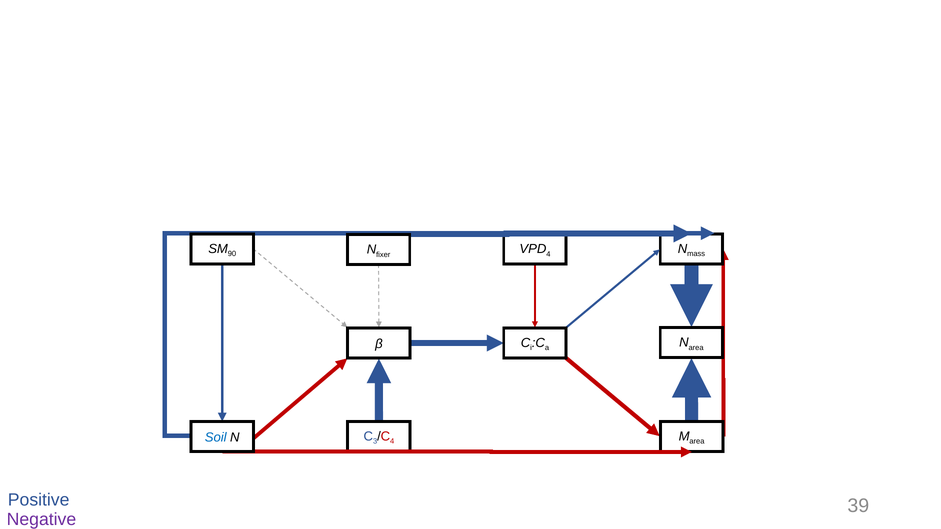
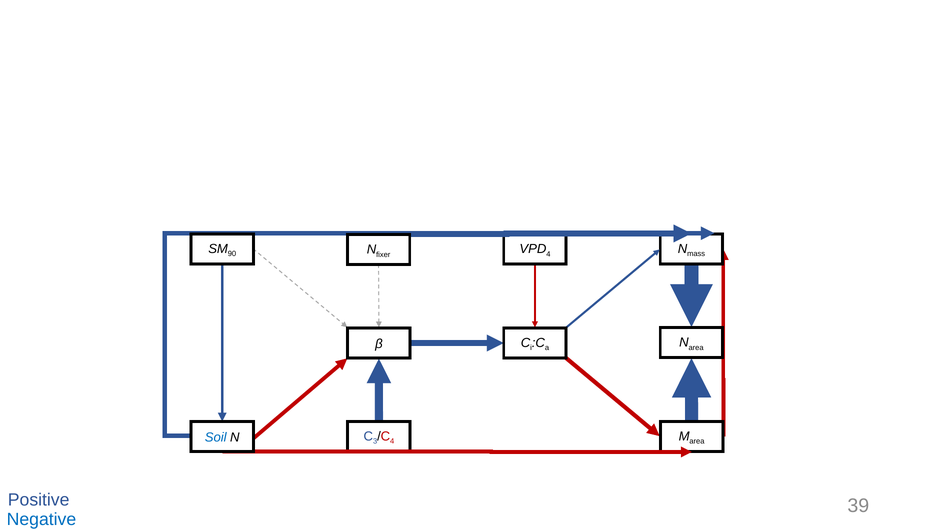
Negative colour: purple -> blue (41, 520)
